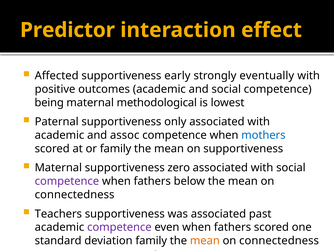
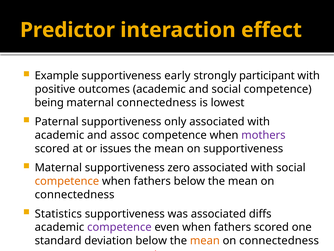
Affected: Affected -> Example (57, 76)
eventually: eventually -> participant (267, 76)
maternal methodological: methodological -> connectedness (157, 102)
mothers colour: blue -> purple (263, 135)
or family: family -> issues (116, 148)
competence colour: purple -> orange (67, 181)
Teachers: Teachers -> Statistics (58, 213)
past: past -> diffs (260, 213)
deviation family: family -> below (151, 240)
